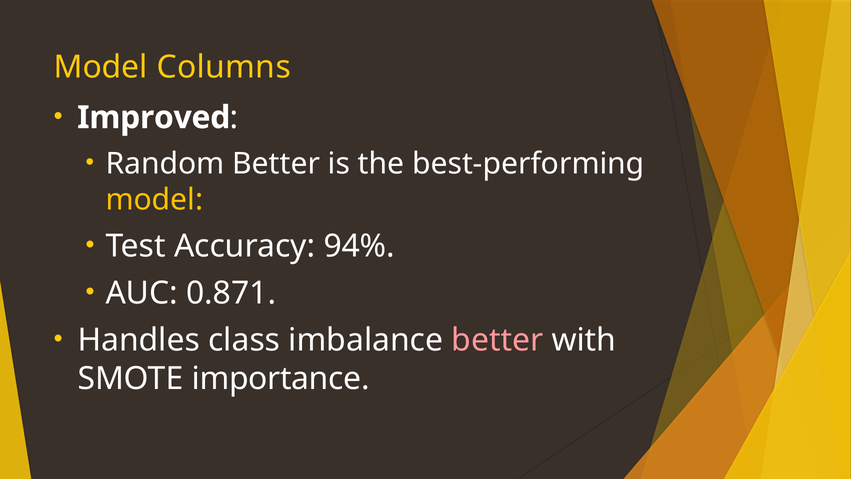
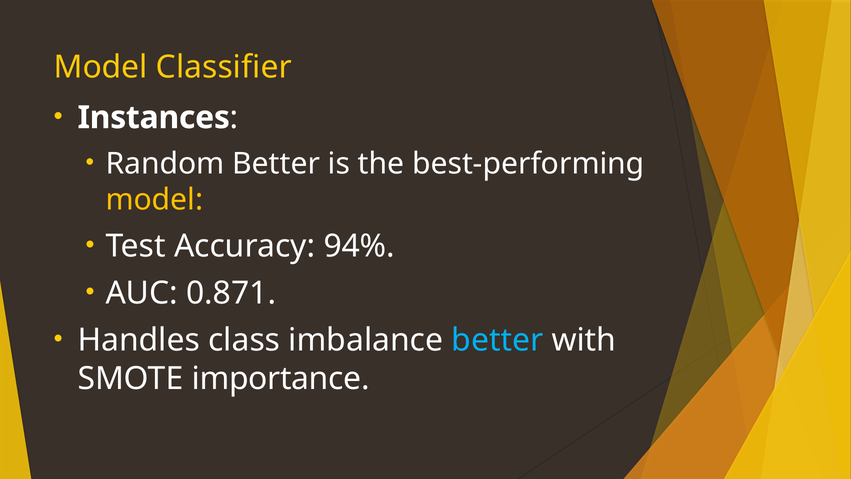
Columns: Columns -> Classifier (224, 67)
Improved: Improved -> Instances (154, 118)
better colour: pink -> light blue (497, 340)
